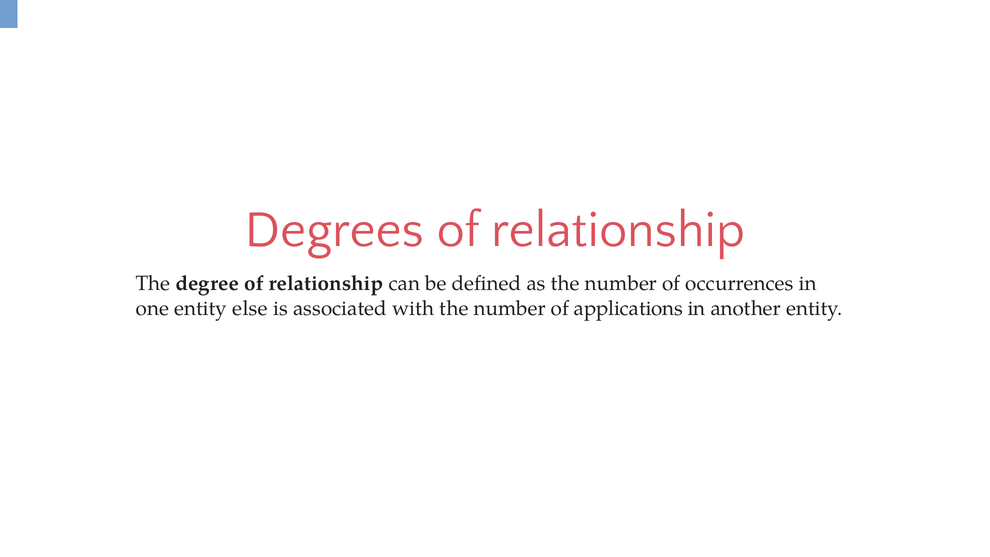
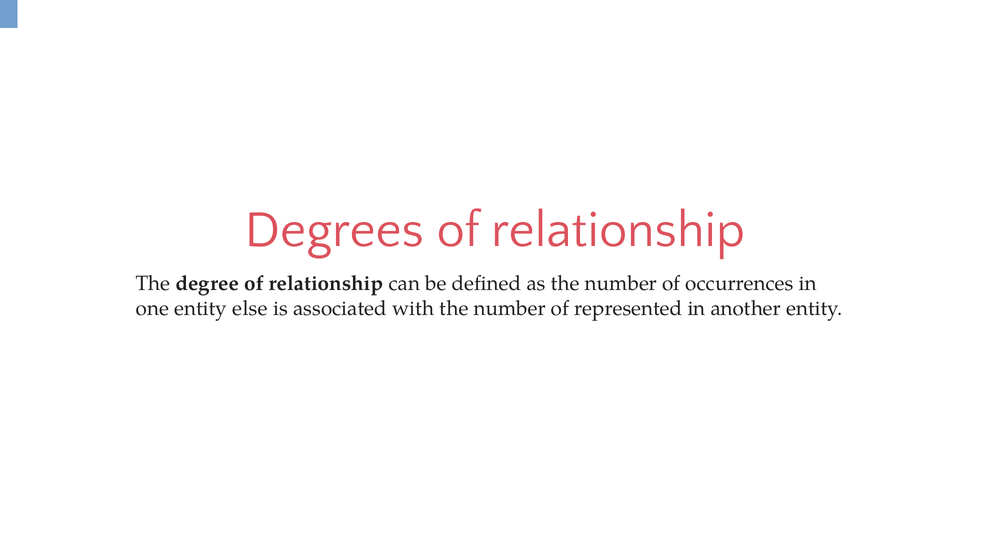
applications: applications -> represented (628, 308)
